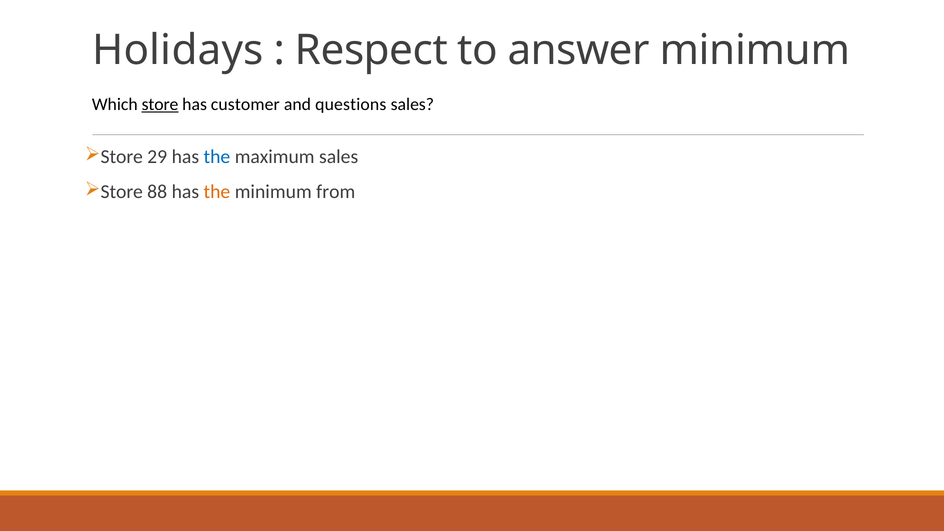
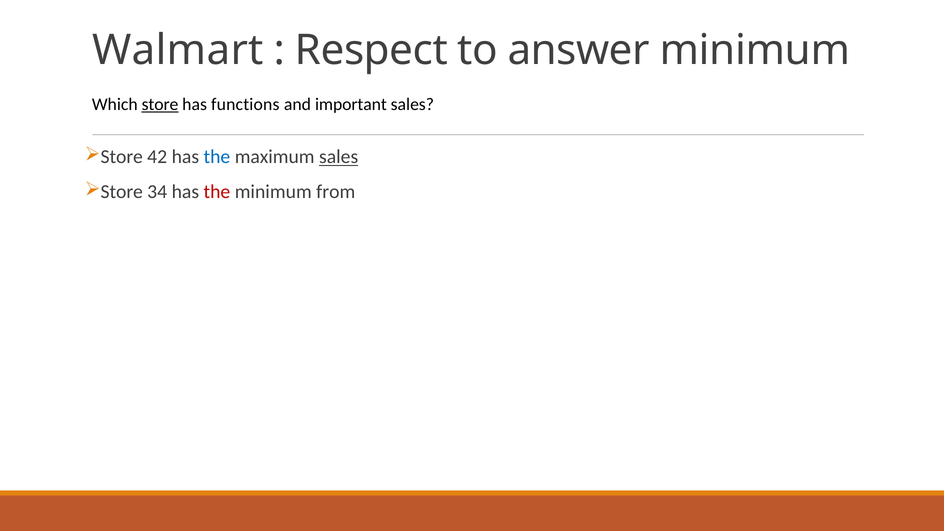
Holidays: Holidays -> Walmart (178, 50)
customer: customer -> functions (245, 104)
questions: questions -> important (351, 104)
29: 29 -> 42 (157, 157)
sales underline: none -> present (339, 157)
88: 88 -> 34 (157, 192)
the colour: orange -> red (217, 192)
